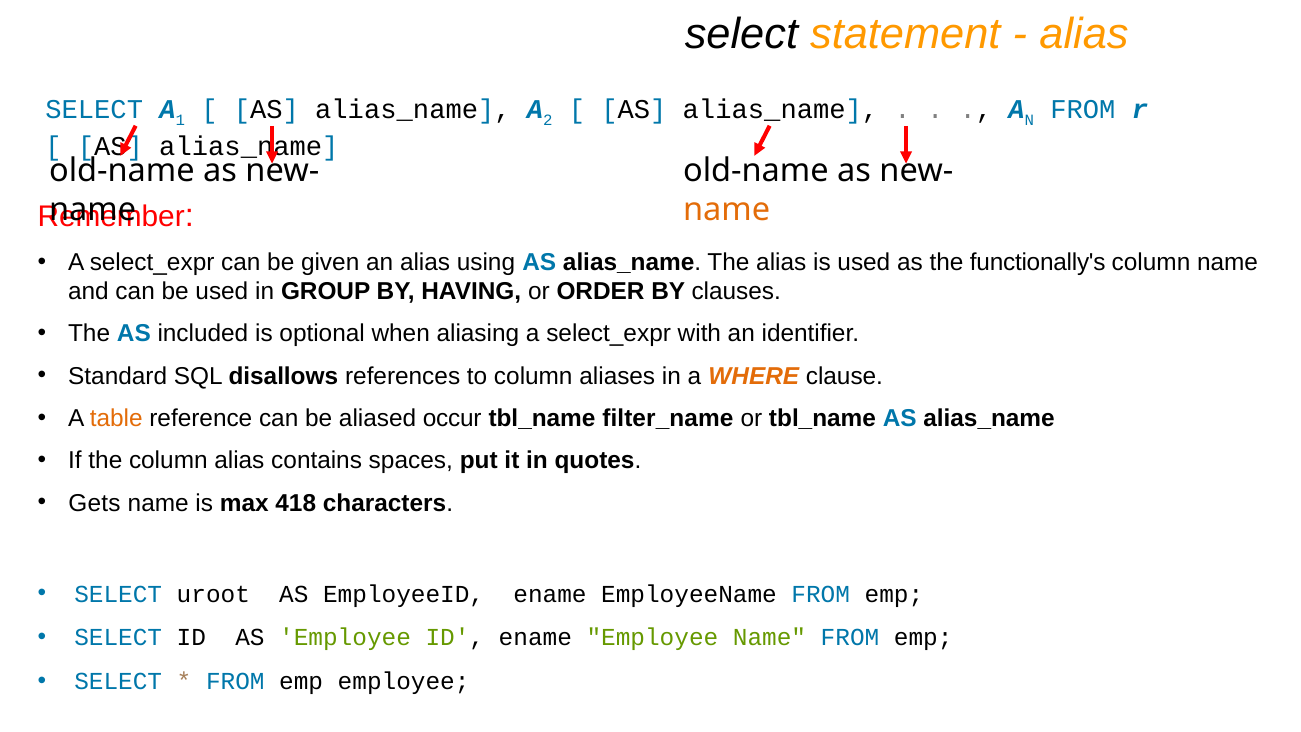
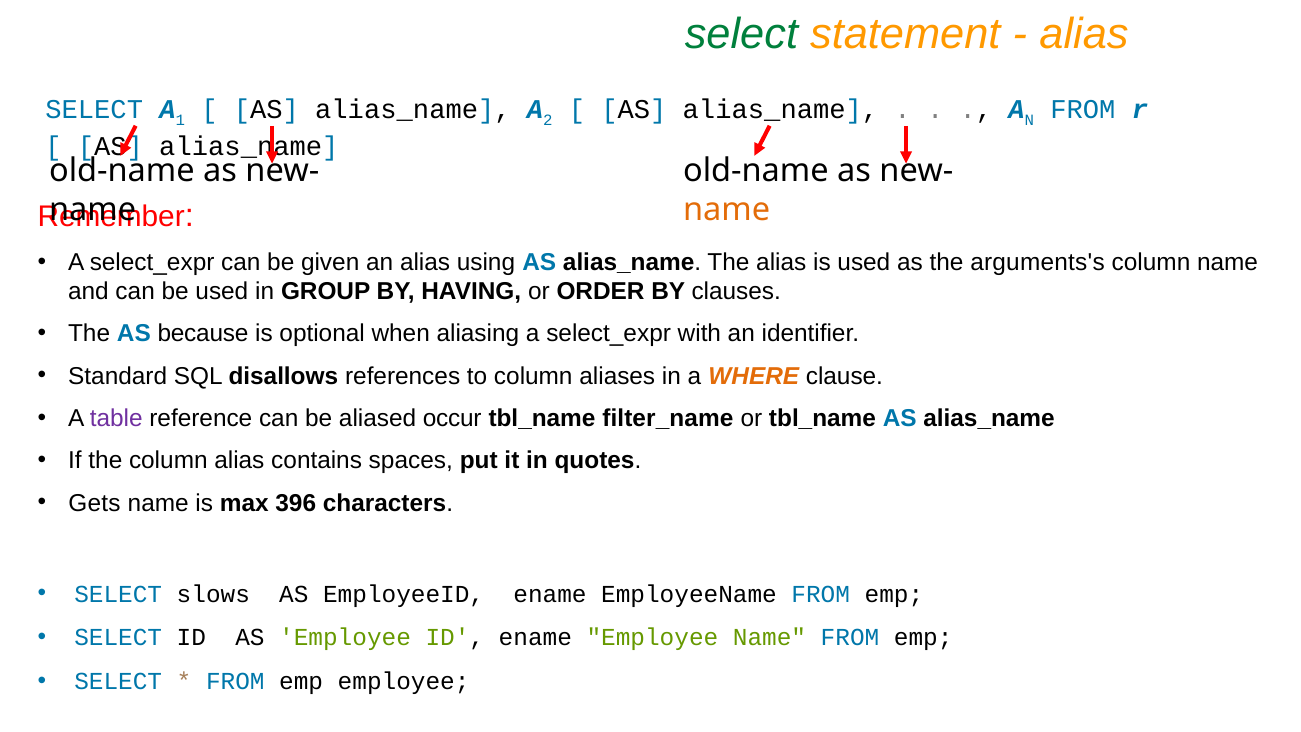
select colour: black -> green (741, 34)
functionally's: functionally's -> arguments's (1037, 262)
included: included -> because (203, 334)
table colour: orange -> purple (116, 418)
418: 418 -> 396 (296, 503)
uroot: uroot -> slows (213, 594)
